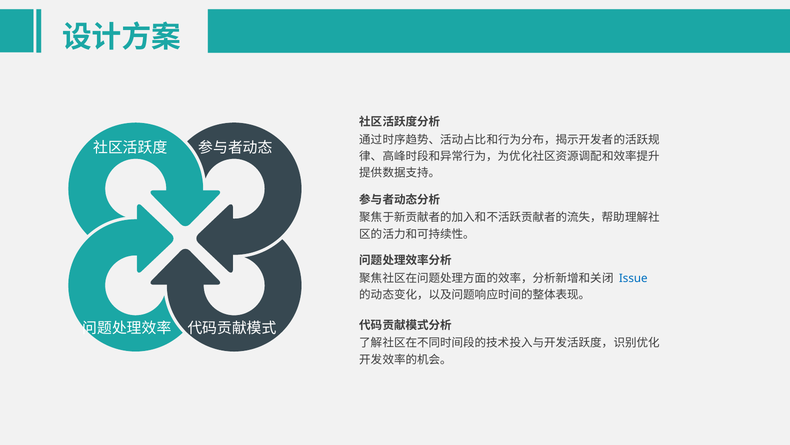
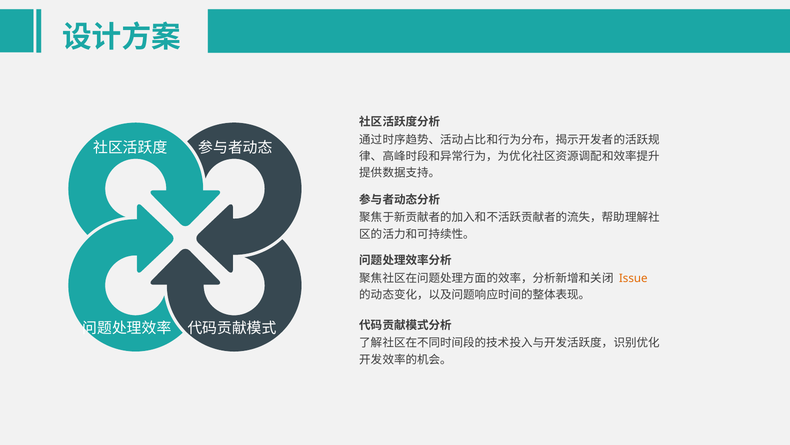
Issue colour: blue -> orange (633, 278)
